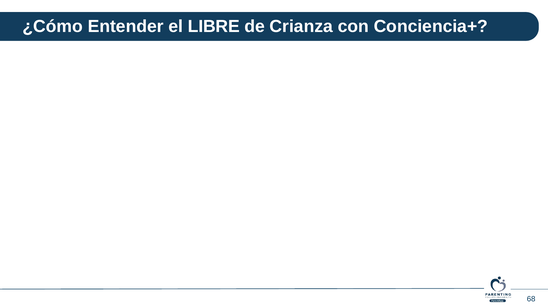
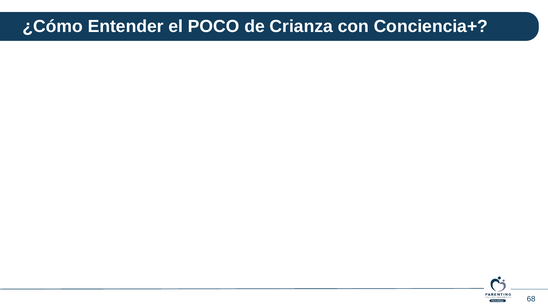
LIBRE: LIBRE -> POCO (214, 26)
